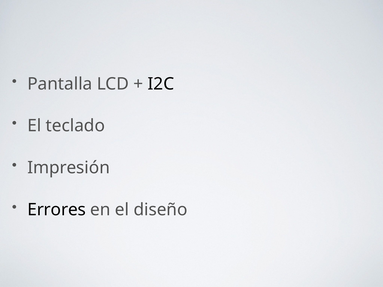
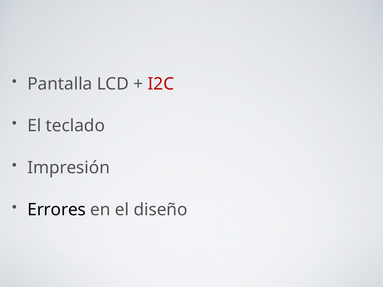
I2C colour: black -> red (161, 84)
